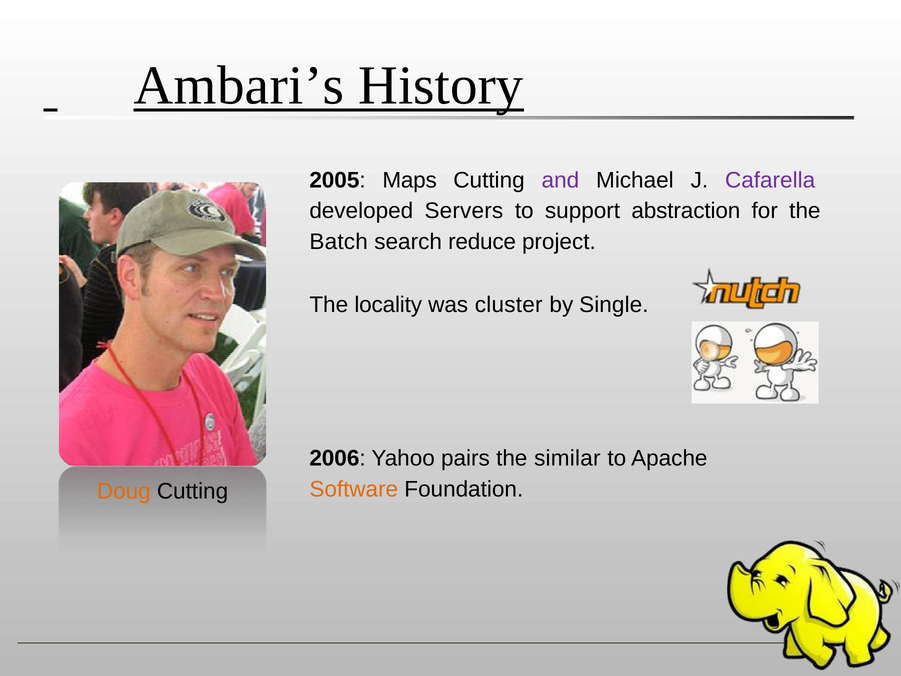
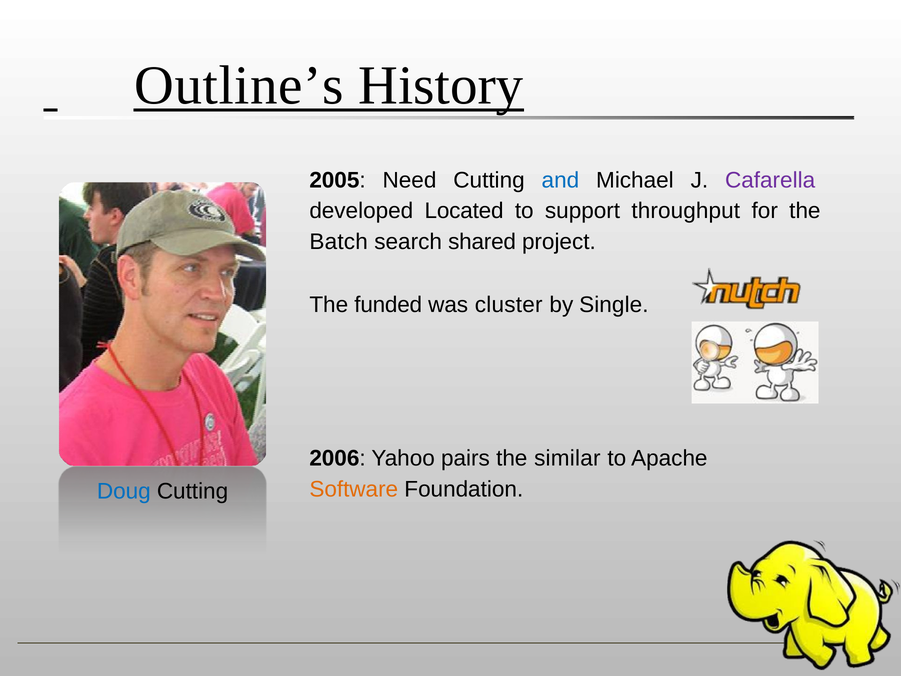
Ambari’s: Ambari’s -> Outline’s (239, 86)
Maps: Maps -> Need (409, 180)
and colour: purple -> blue (560, 180)
Servers: Servers -> Located (464, 211)
abstraction: abstraction -> throughput (686, 211)
reduce: reduce -> shared (482, 242)
locality: locality -> funded (388, 305)
Doug colour: orange -> blue (124, 491)
